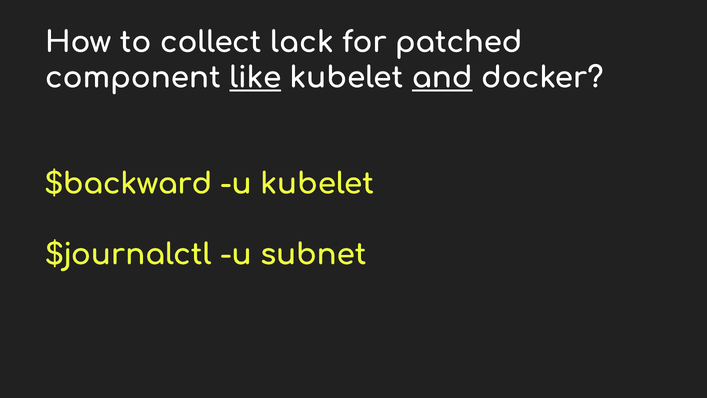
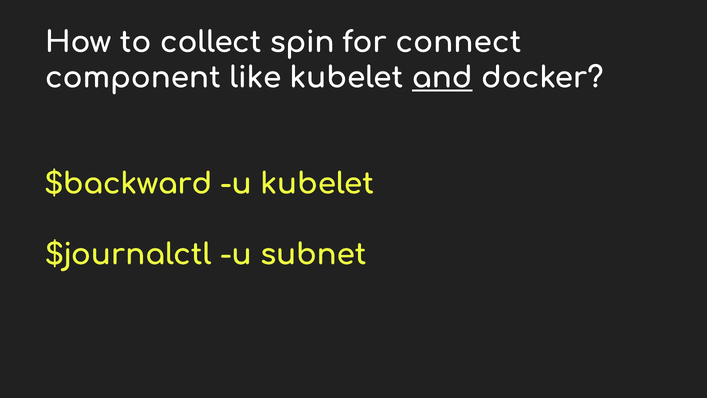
lack: lack -> spin (302, 42)
patched: patched -> connect (458, 42)
like underline: present -> none (255, 78)
